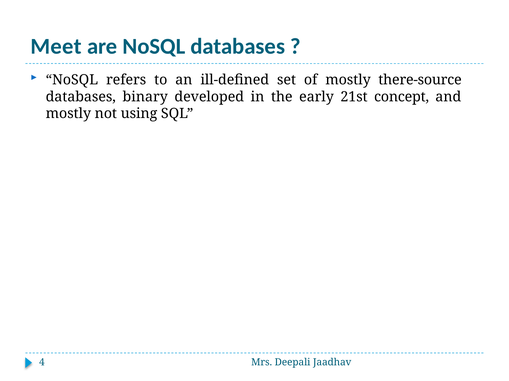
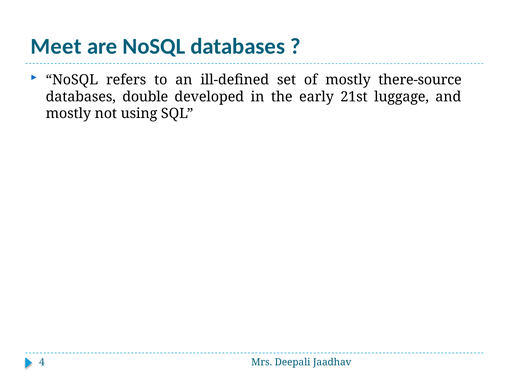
binary: binary -> double (145, 97)
concept: concept -> luggage (402, 97)
